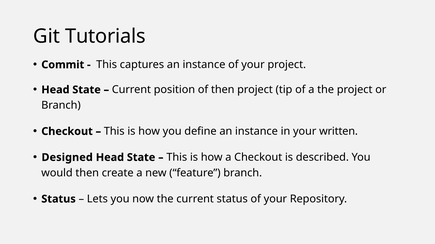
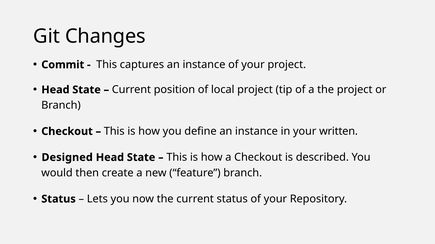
Tutorials: Tutorials -> Changes (105, 37)
of then: then -> local (223, 90)
